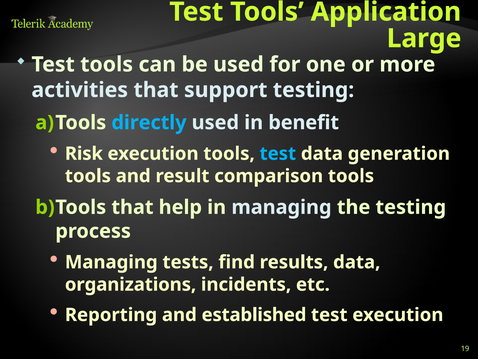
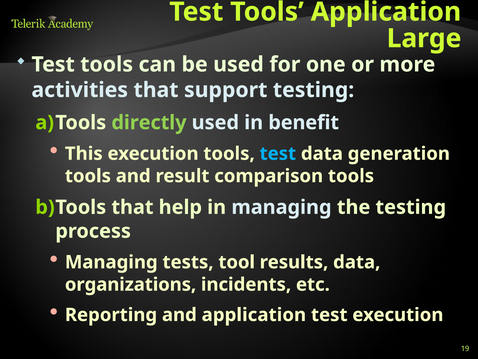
directly colour: light blue -> light green (149, 122)
Risk: Risk -> This (84, 153)
find: find -> tool (237, 262)
and established: established -> application (254, 314)
